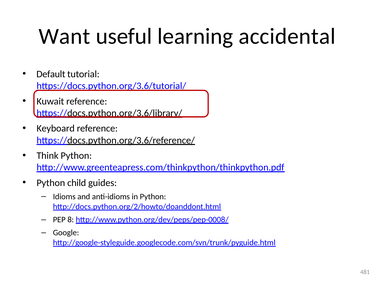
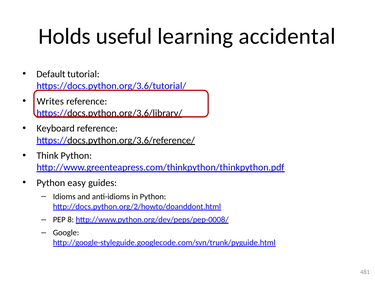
Want: Want -> Holds (65, 36)
Kuwait: Kuwait -> Writes (50, 101)
child: child -> easy (77, 183)
